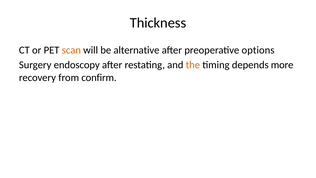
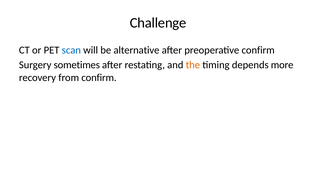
Thickness: Thickness -> Challenge (158, 23)
scan colour: orange -> blue (71, 50)
preoperative options: options -> confirm (258, 50)
endoscopy: endoscopy -> sometimes (77, 65)
